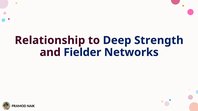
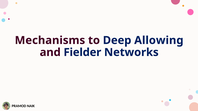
Relationship: Relationship -> Mechanisms (50, 40)
Strength: Strength -> Allowing (159, 40)
